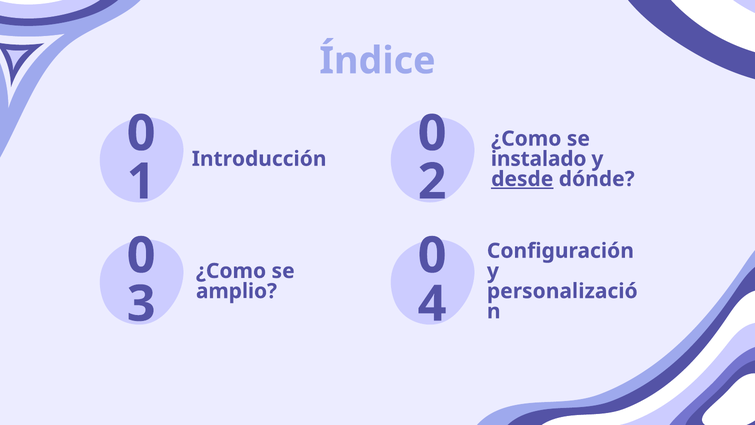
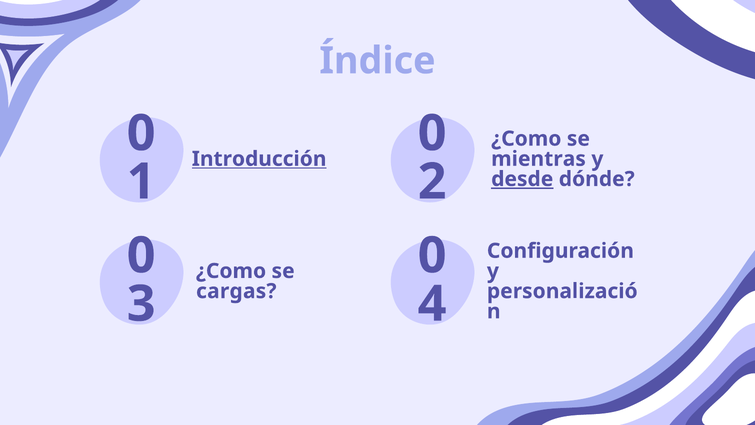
Introducción underline: none -> present (259, 159)
instalado: instalado -> mientras (539, 159)
amplio: amplio -> cargas (236, 291)
